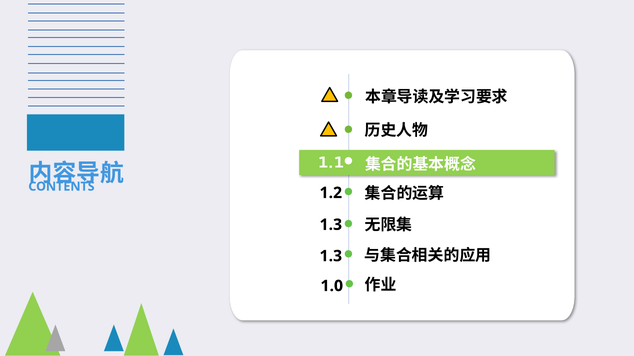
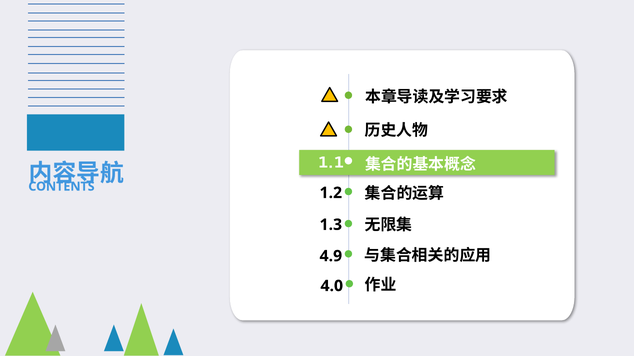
1.3: 1.3 -> 4.9 (331, 256)
1.0: 1.0 -> 4.0 (332, 286)
